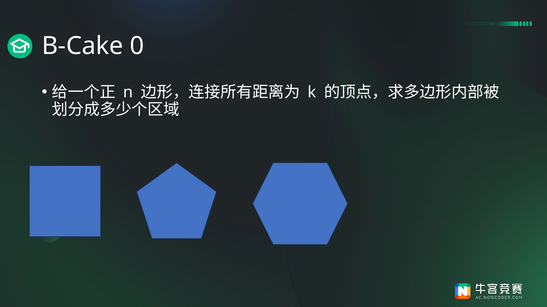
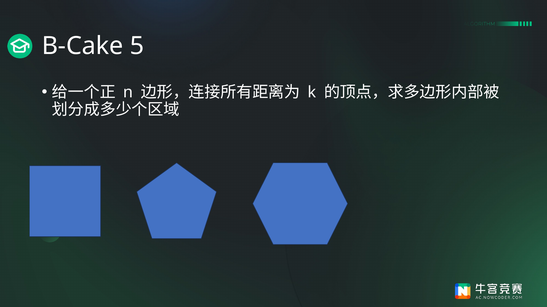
0: 0 -> 5 (137, 46)
